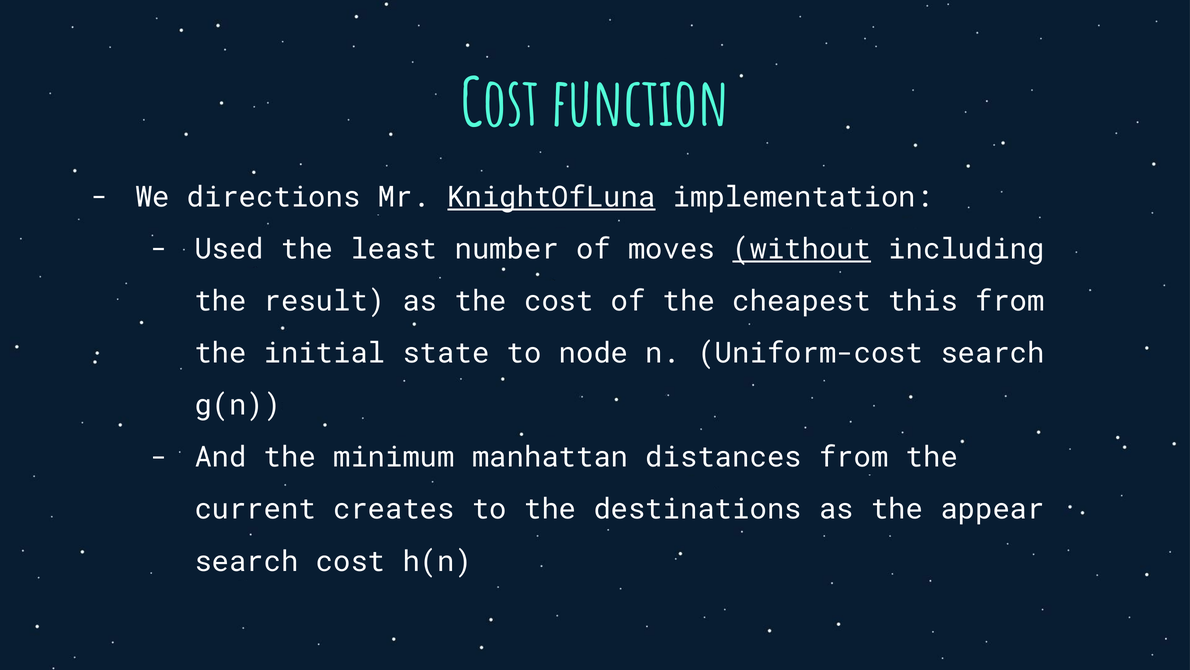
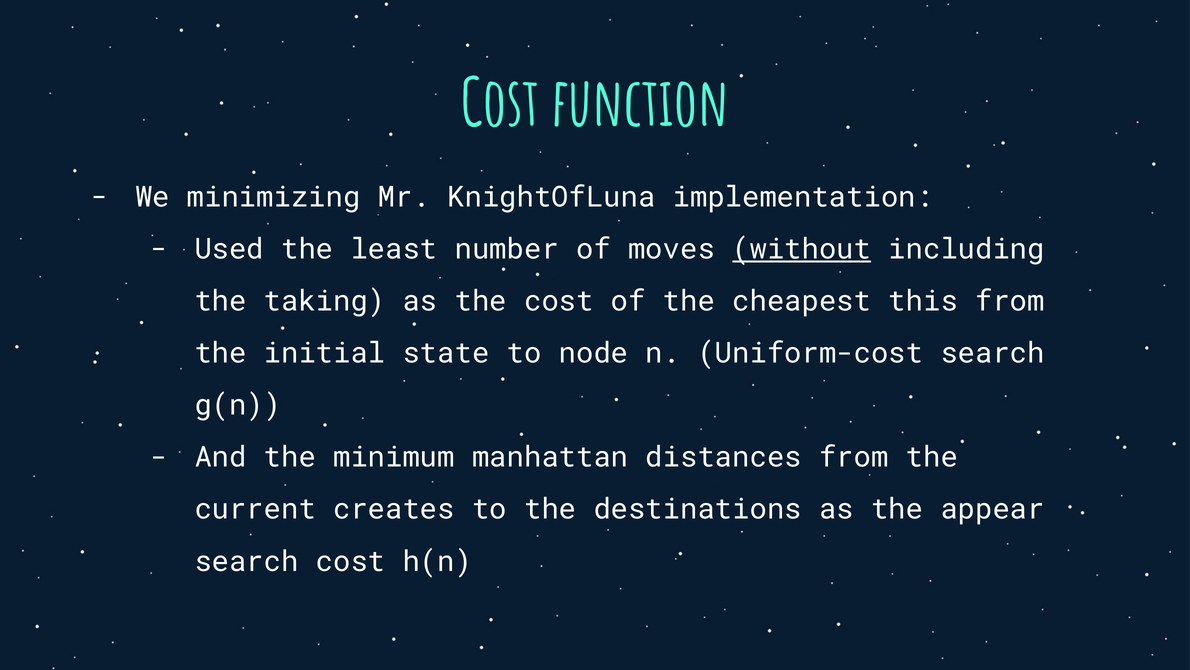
directions: directions -> minimizing (274, 197)
KnightOfLuna underline: present -> none (551, 197)
result: result -> taking (325, 301)
